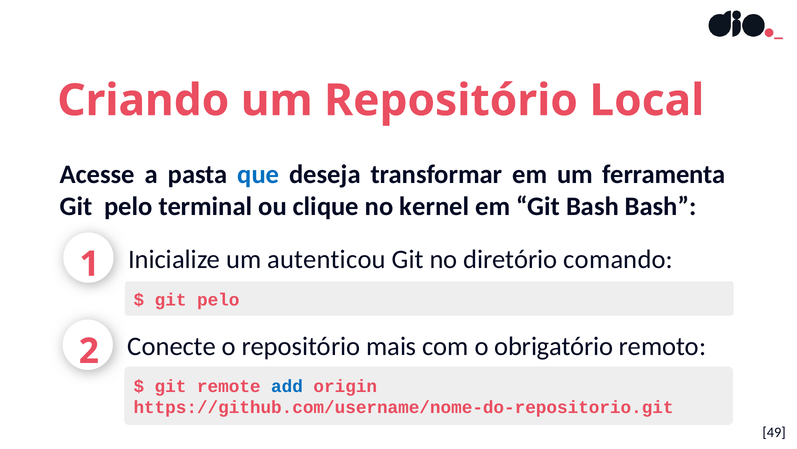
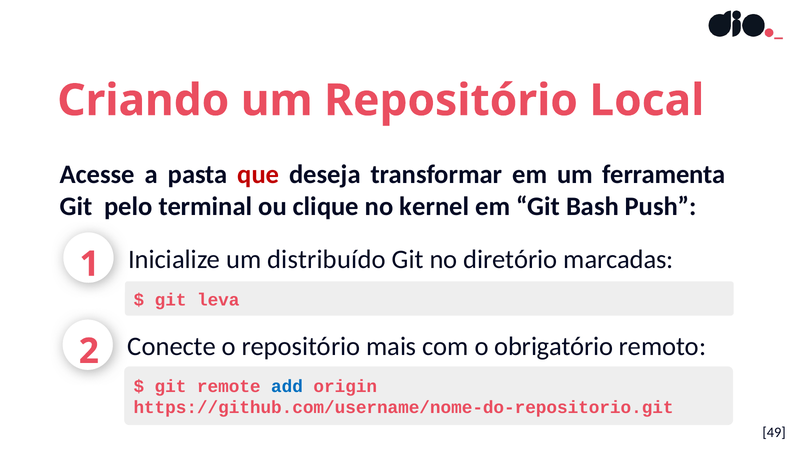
que colour: blue -> red (258, 174)
Bash Bash: Bash -> Push (661, 206)
autenticou: autenticou -> distribuído (326, 259)
comando: comando -> marcadas (618, 259)
pelo: pelo -> leva (218, 299)
